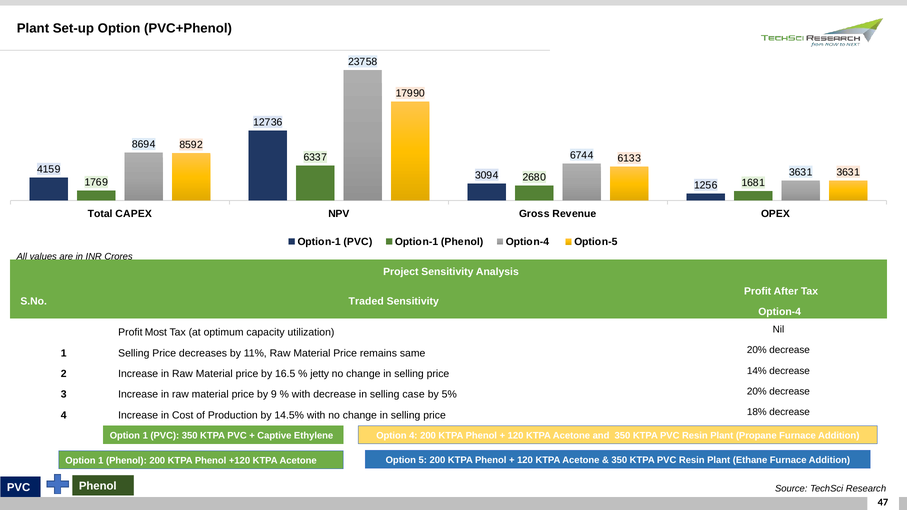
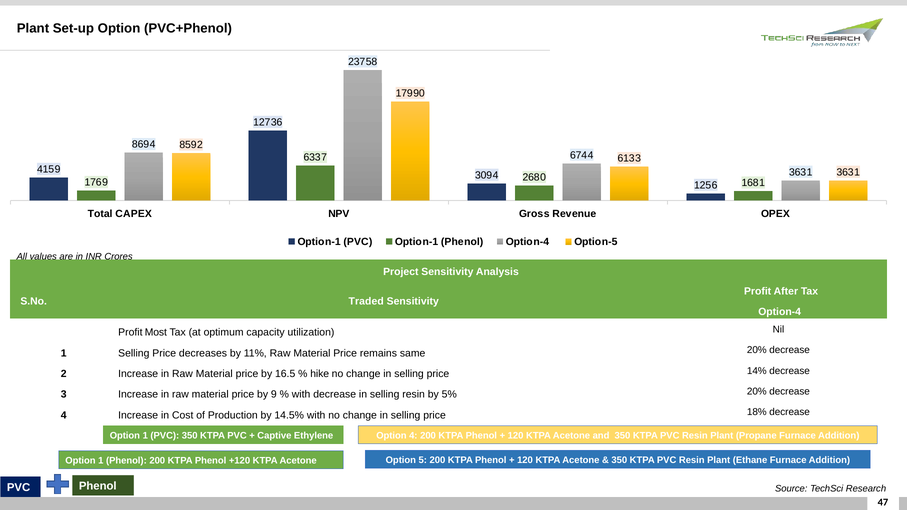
jetty: jetty -> hike (320, 374)
selling case: case -> resin (414, 395)
